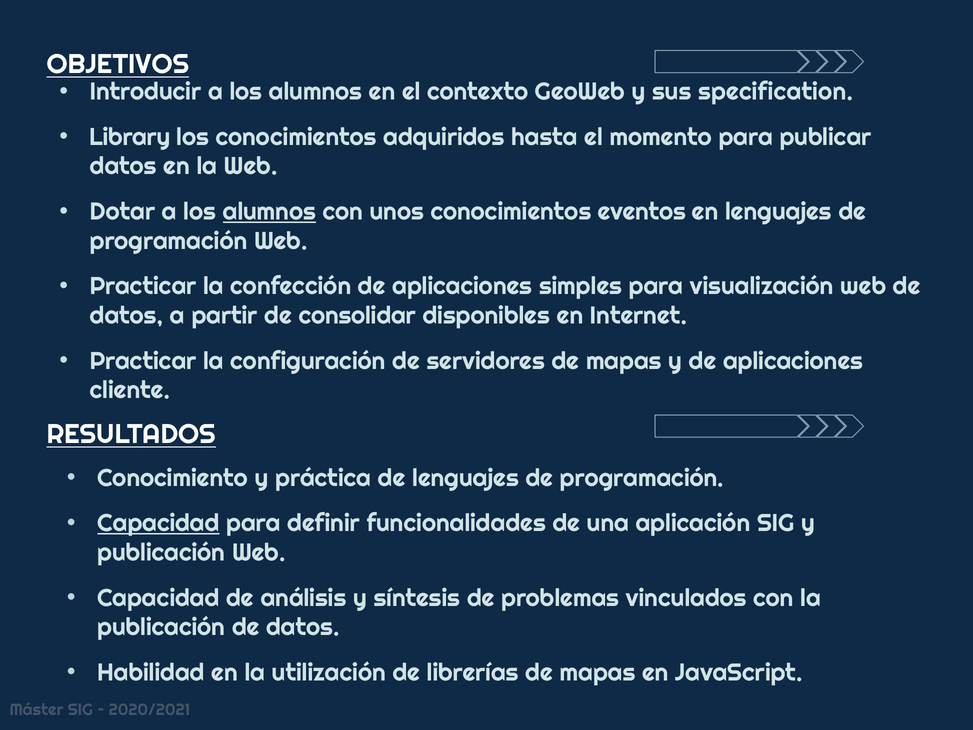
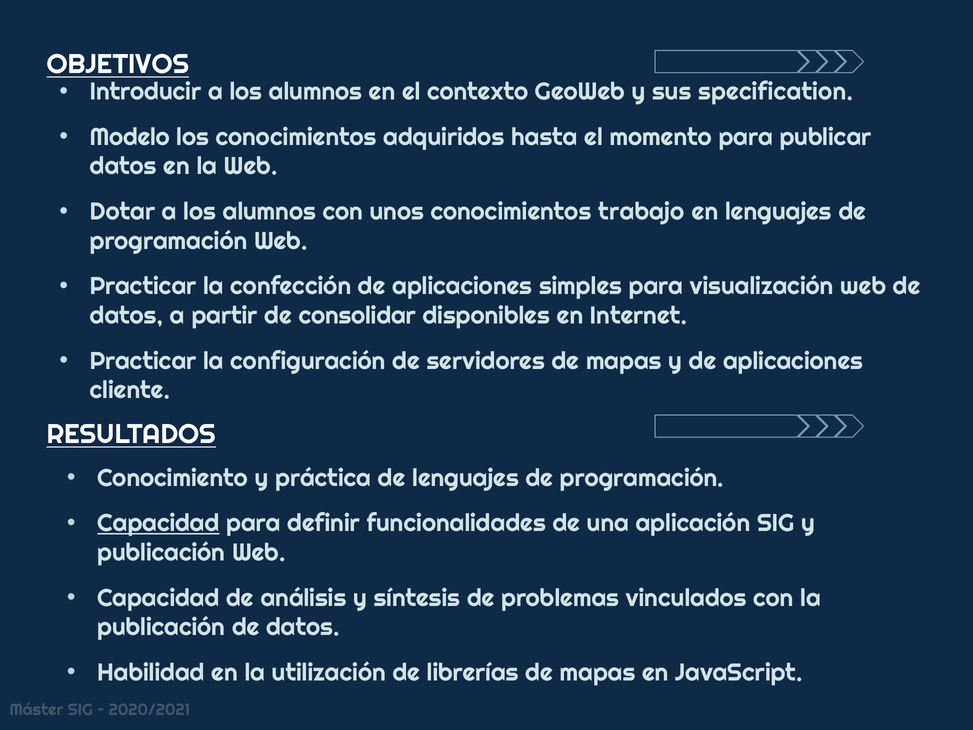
Library: Library -> Modelo (130, 137)
alumnos underline: present -> none (269, 212)
eventos: eventos -> trabajo (641, 212)
